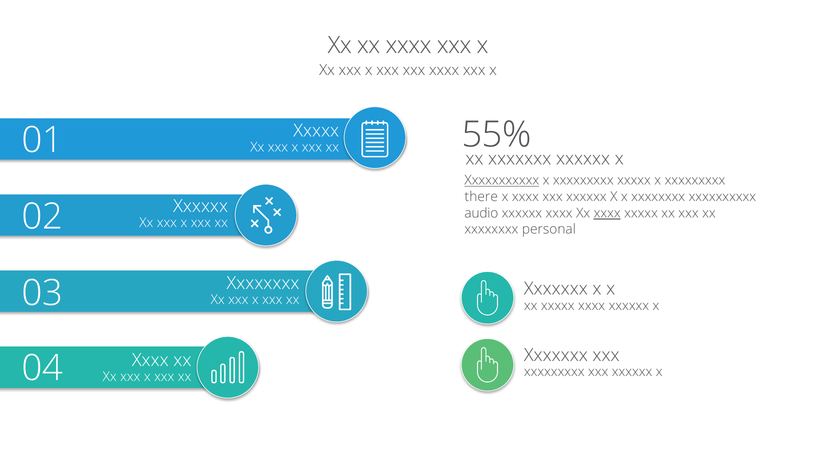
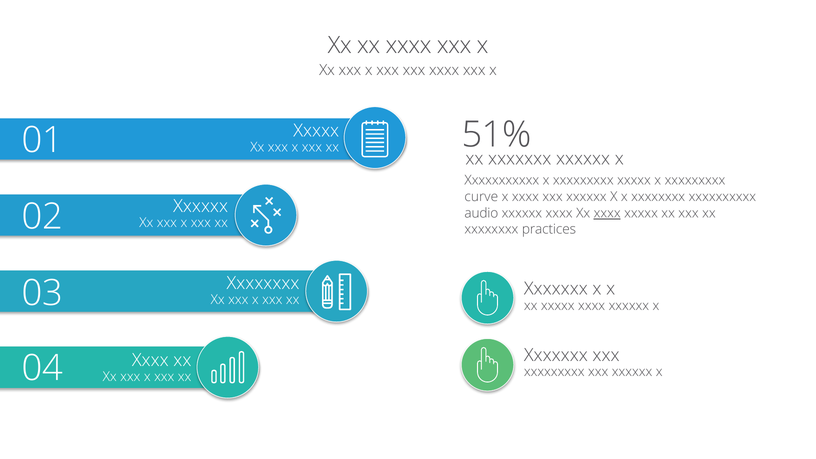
55%: 55% -> 51% (497, 135)
Xxxxxxxxxxx underline: present -> none (502, 180)
there: there -> curve (481, 197)
personal: personal -> practices (549, 229)
